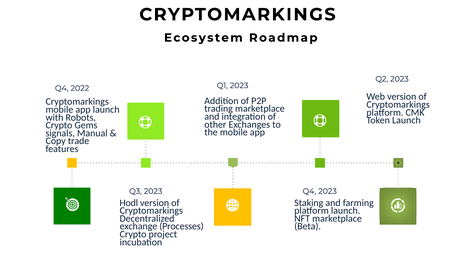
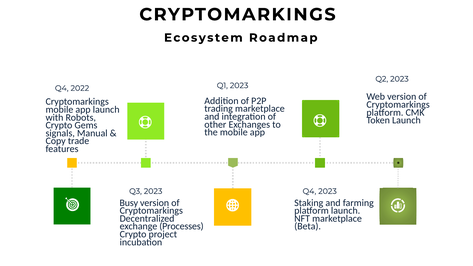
Hodl: Hodl -> Busy (129, 203)
